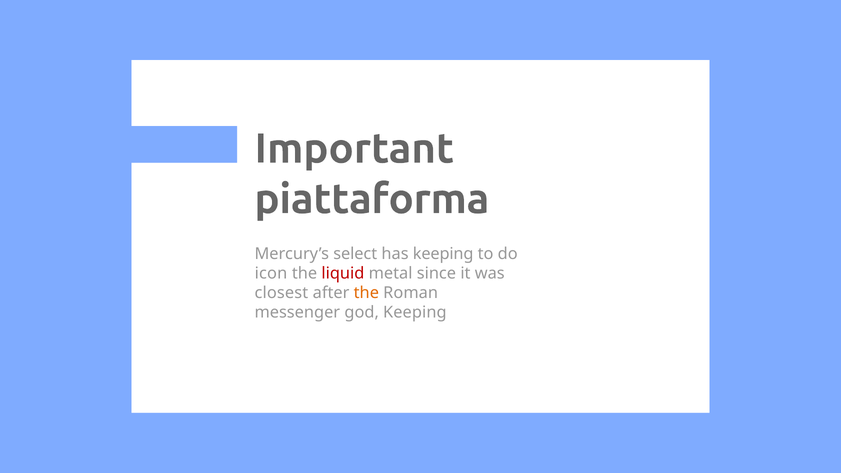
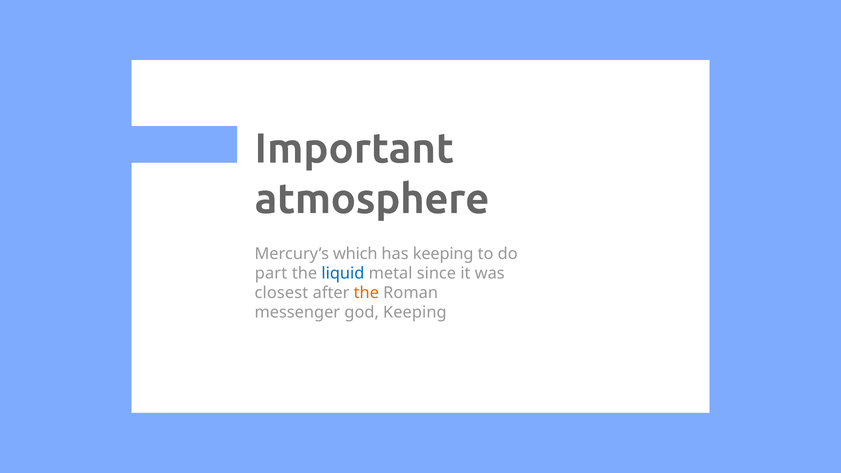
piattaforma: piattaforma -> atmosphere (372, 199)
select: select -> which (355, 254)
icon: icon -> part (271, 273)
liquid colour: red -> blue (343, 273)
